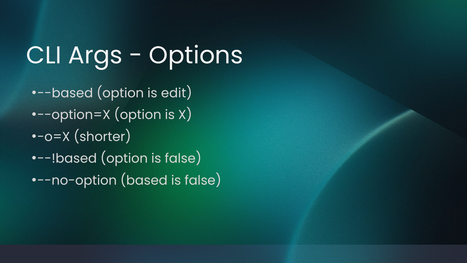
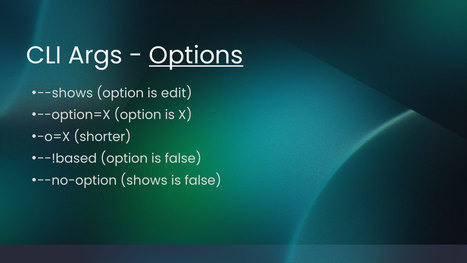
Options underline: none -> present (196, 56)
--based: --based -> --shows (65, 93)
based: based -> shows (144, 180)
